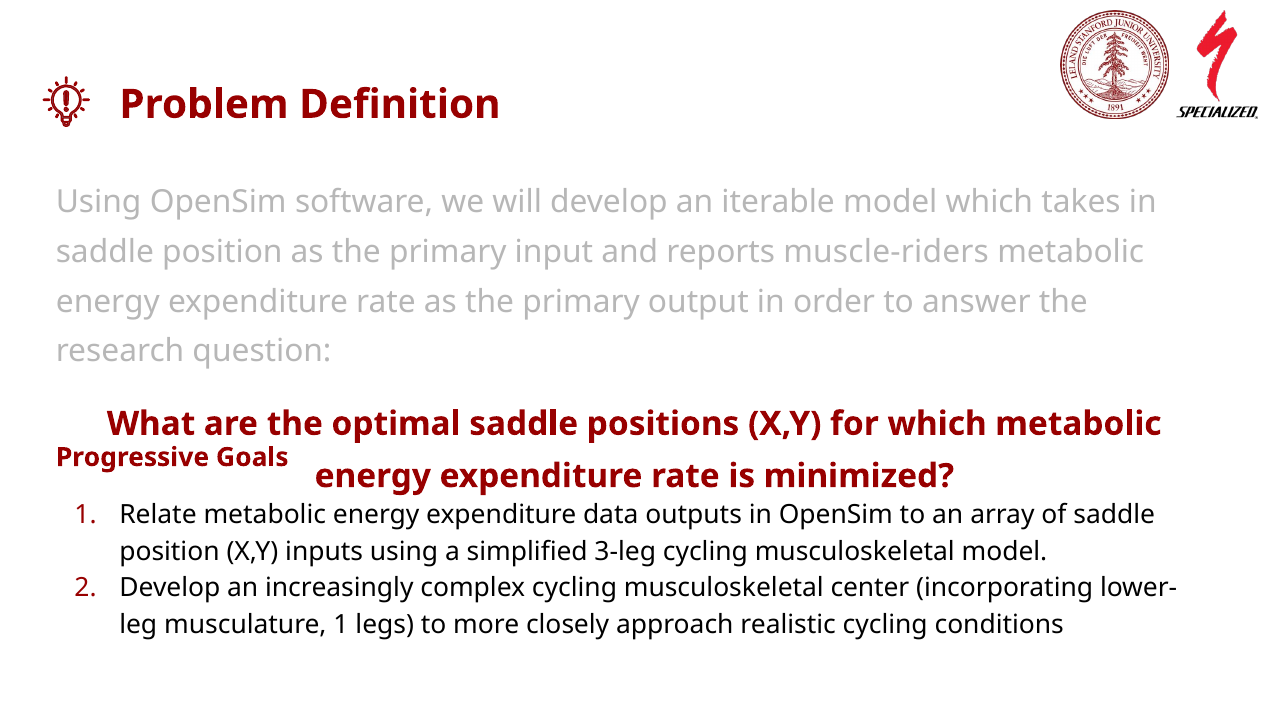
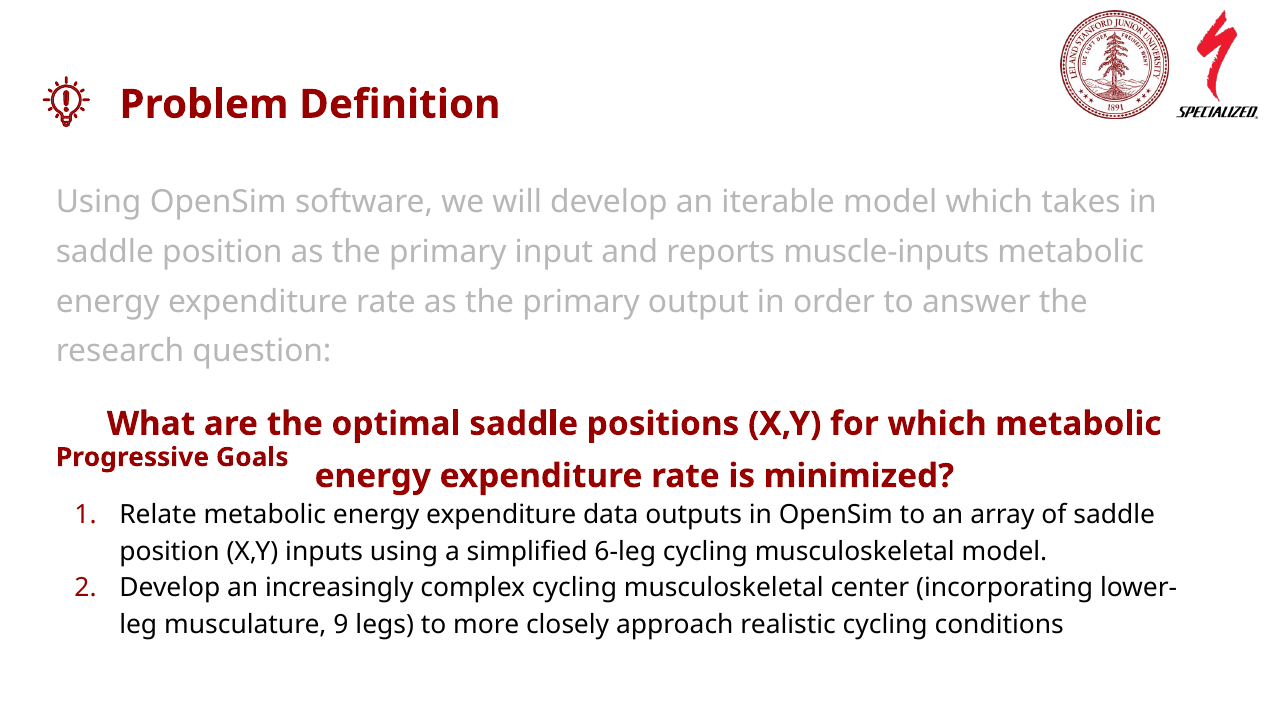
muscle-riders: muscle-riders -> muscle-inputs (886, 252)
3-leg: 3-leg -> 6-leg (625, 551)
musculature 1: 1 -> 9 (341, 624)
